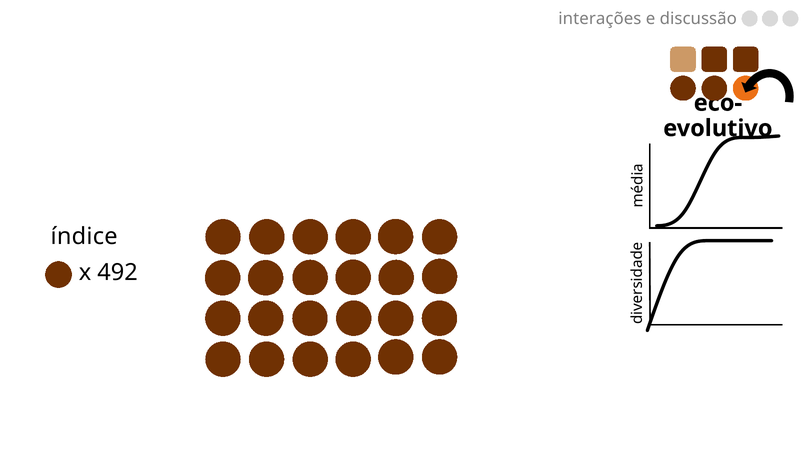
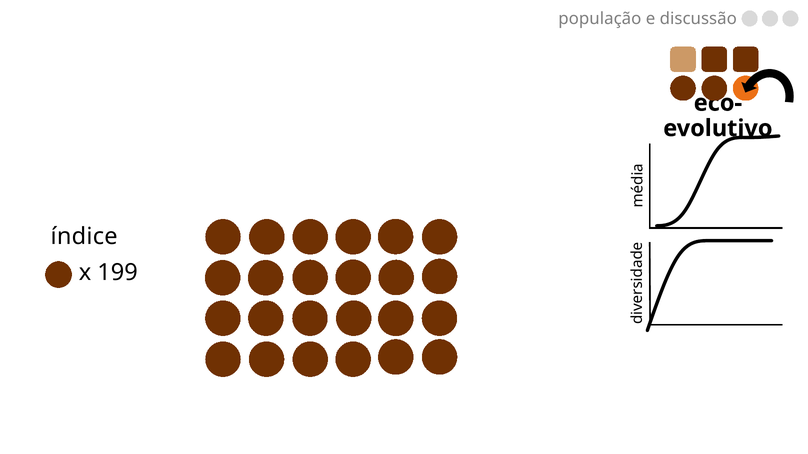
interações: interações -> população (600, 19)
492: 492 -> 199 (118, 273)
